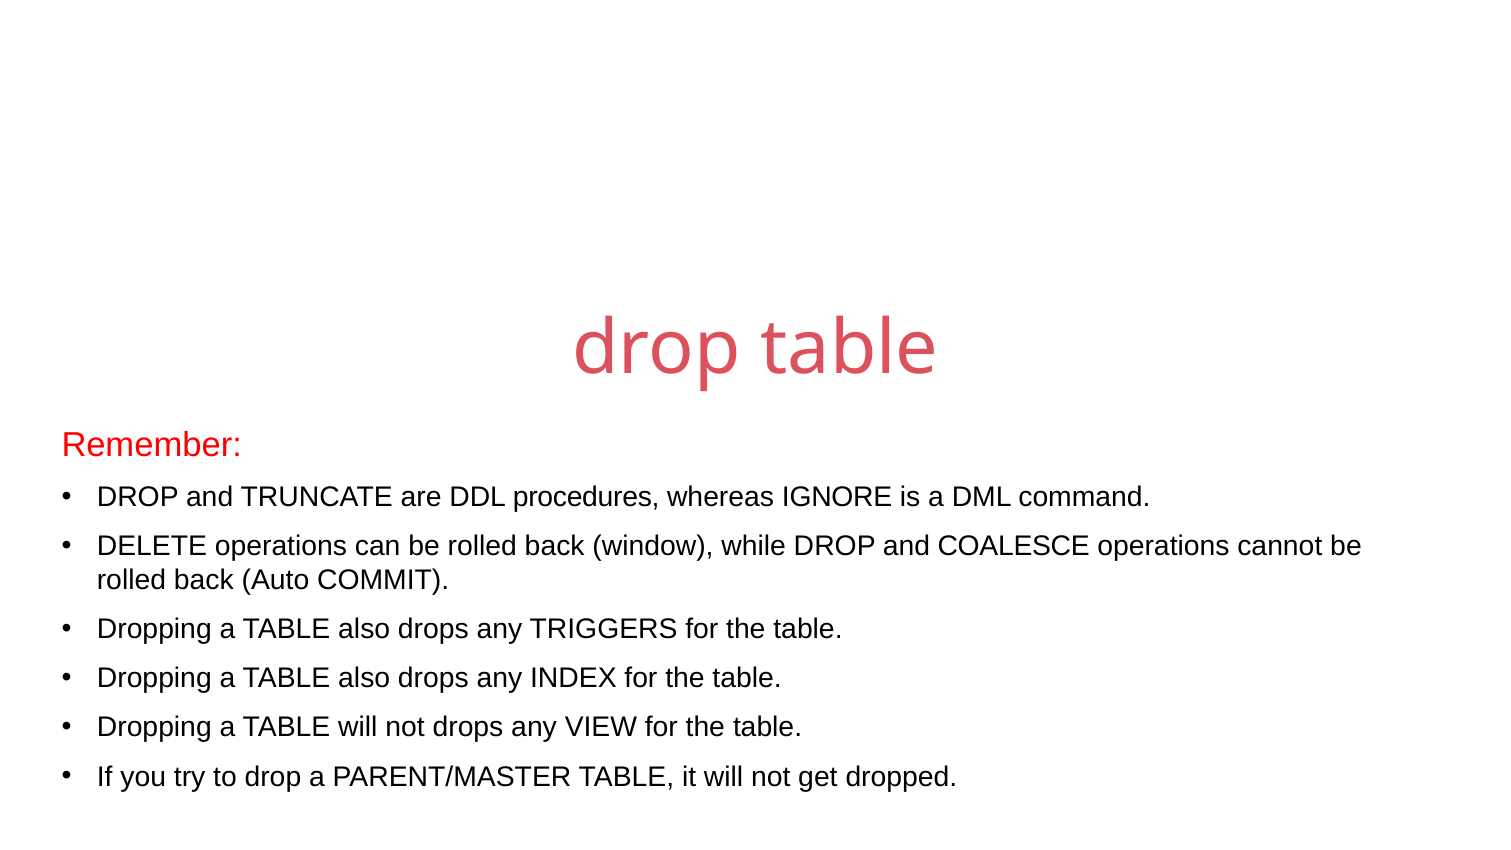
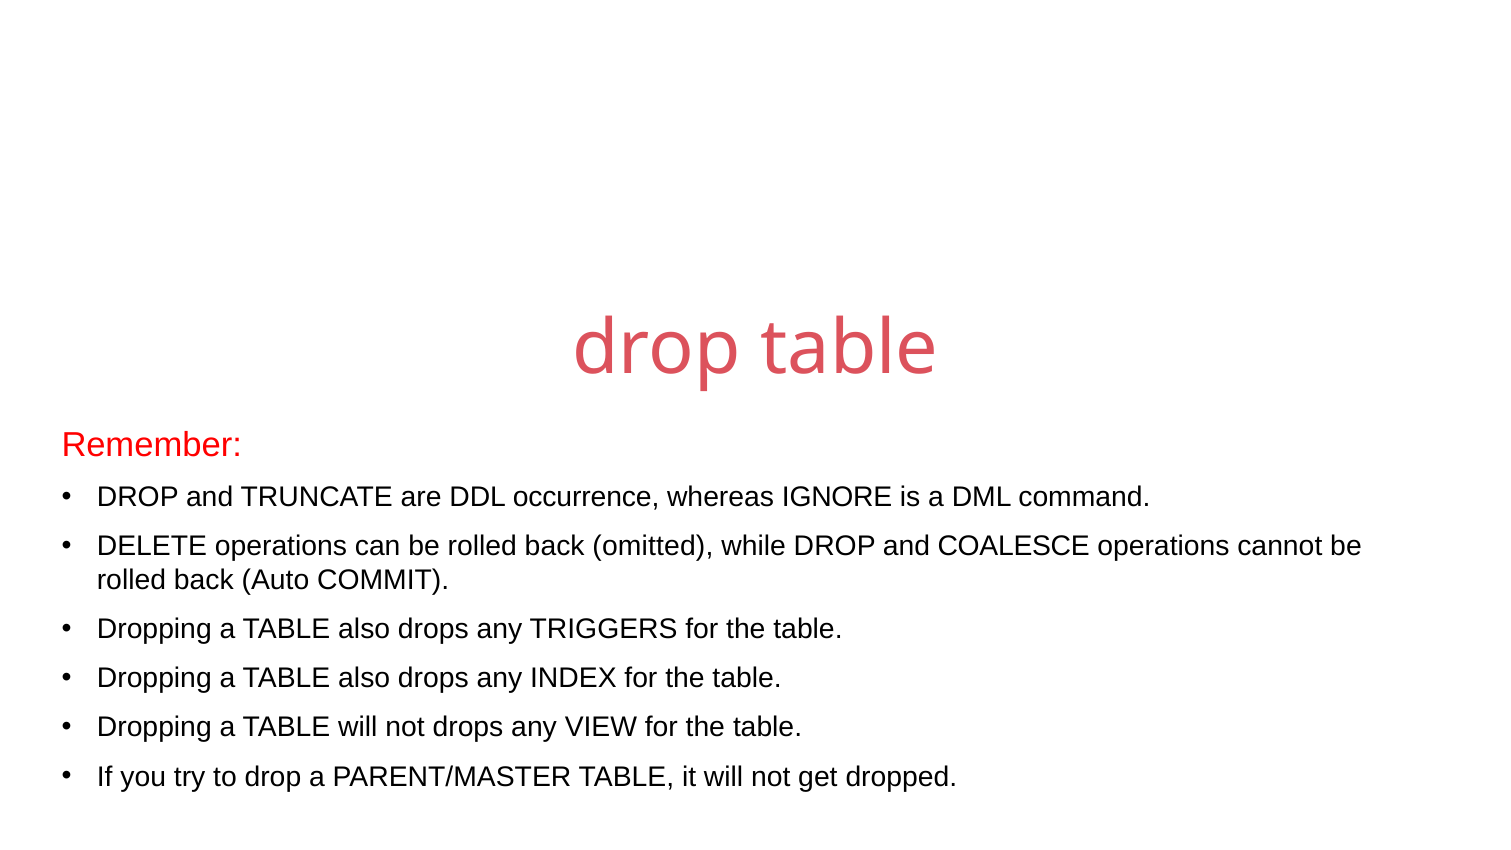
procedures: procedures -> occurrence (586, 497)
window: window -> omitted (653, 546)
